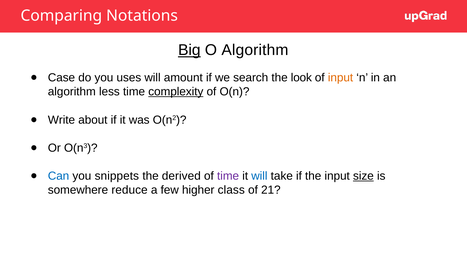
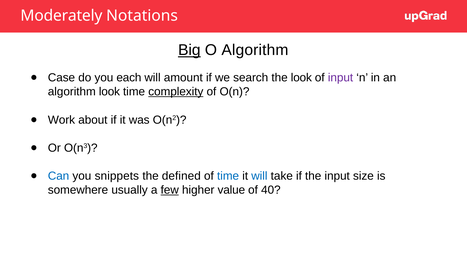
Comparing: Comparing -> Moderately (61, 16)
uses: uses -> each (129, 78)
input colour: orange -> purple (341, 78)
algorithm less: less -> look (109, 92)
Write: Write -> Work (61, 120)
derived: derived -> defined (181, 176)
time colour: purple -> blue (228, 176)
size underline: present -> none (363, 176)
reduce: reduce -> usually (130, 190)
few underline: none -> present (170, 190)
class: class -> value (231, 190)
21: 21 -> 40 (271, 190)
